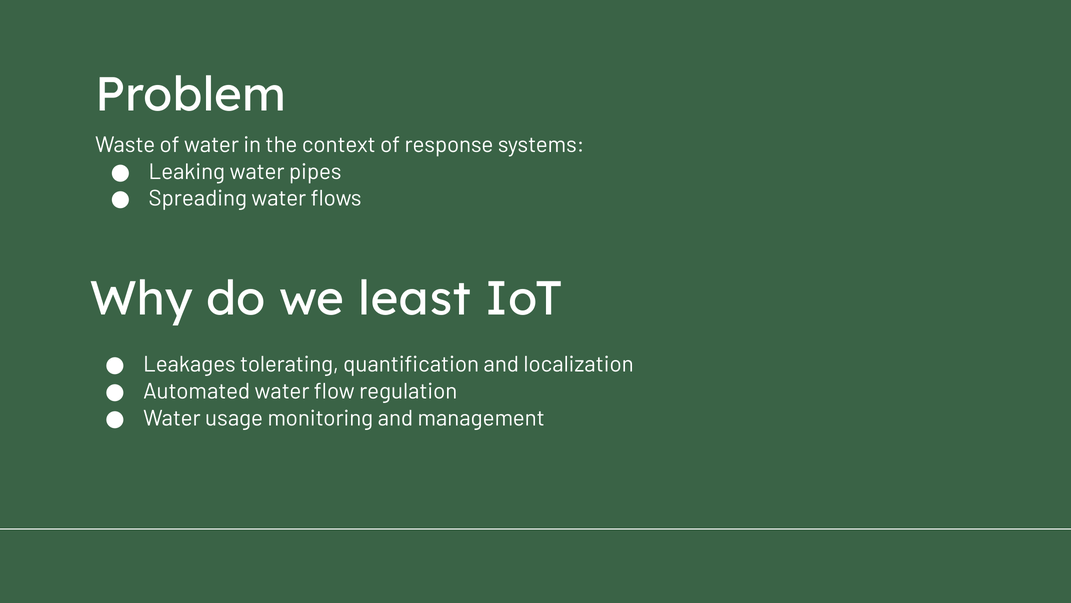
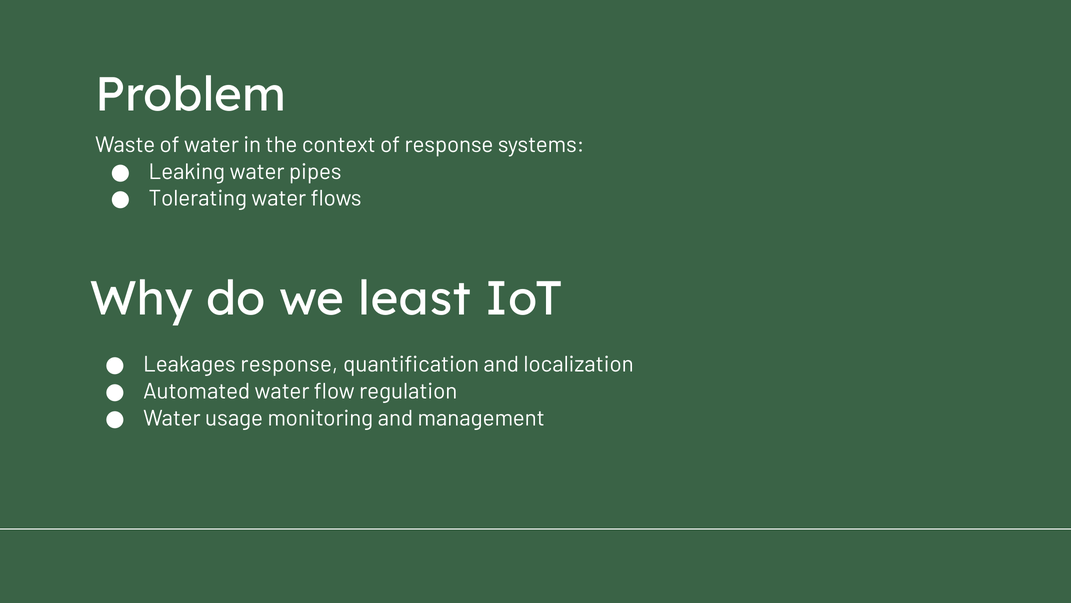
Spreading: Spreading -> Tolerating (198, 198)
Leakages tolerating: tolerating -> response (289, 364)
